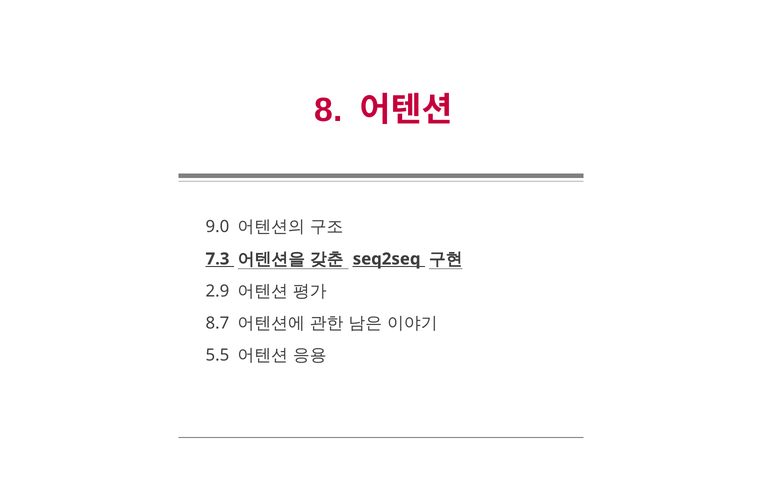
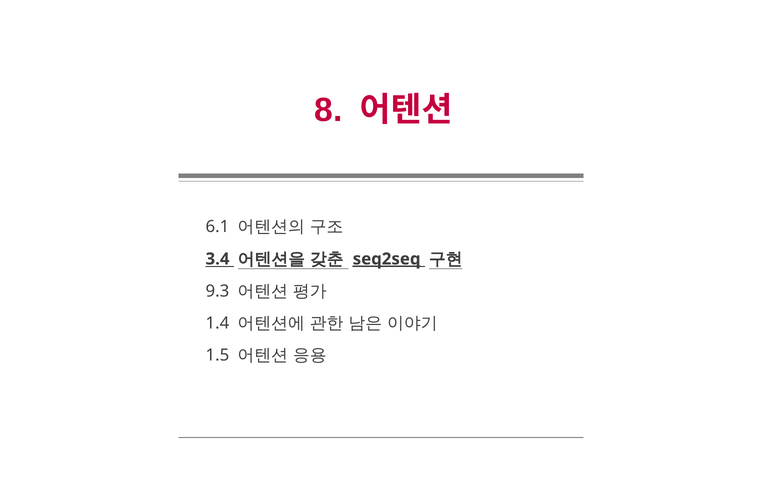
9.0: 9.0 -> 6.1 (217, 227)
7.3: 7.3 -> 3.4 (218, 259)
seq2seq underline: none -> present (387, 259)
2.9: 2.9 -> 9.3 (217, 291)
8.7: 8.7 -> 1.4 (217, 323)
5.5: 5.5 -> 1.5 (217, 356)
